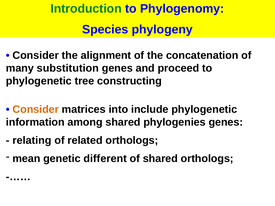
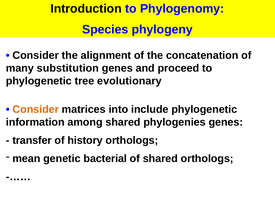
Introduction colour: green -> black (86, 9)
constructing: constructing -> evolutionary (129, 81)
relating: relating -> transfer (32, 141)
related: related -> history (85, 141)
different: different -> bacterial (105, 159)
